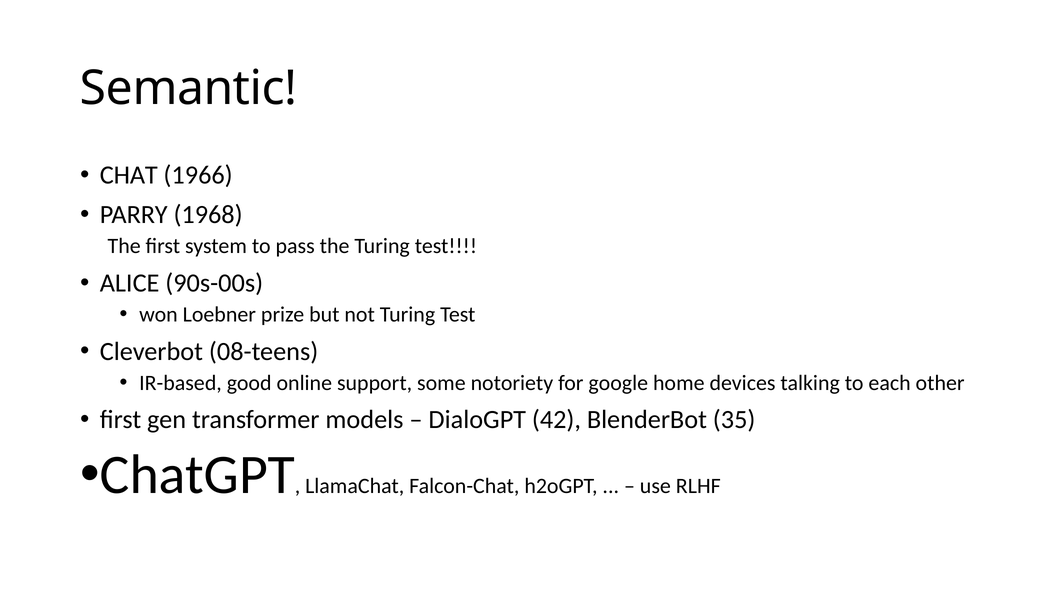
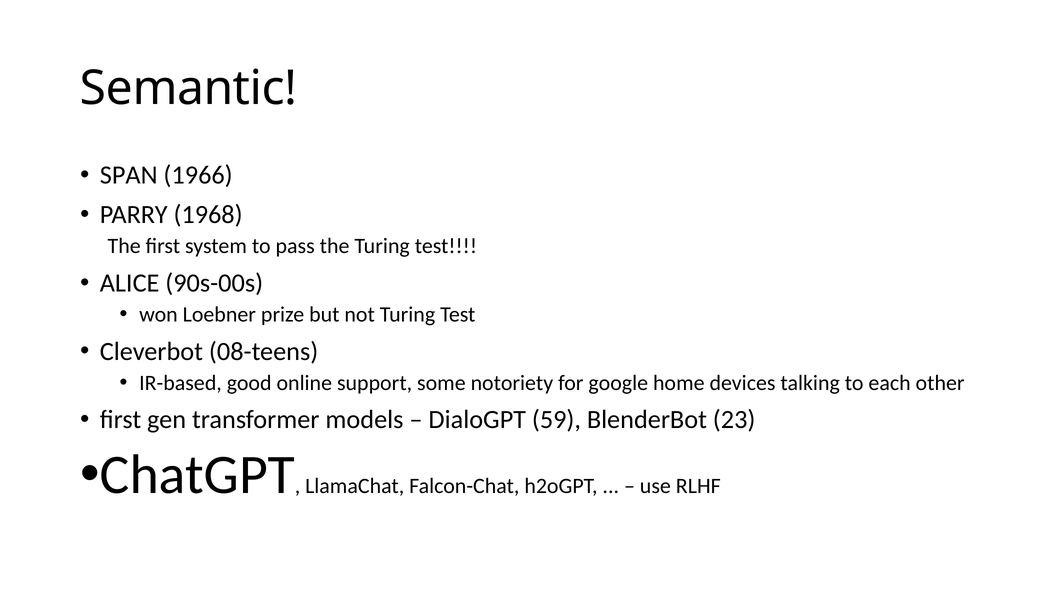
CHAT: CHAT -> SPAN (129, 175)
42: 42 -> 59 (556, 420)
35: 35 -> 23 (734, 420)
